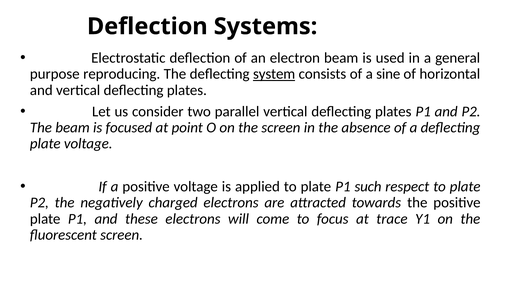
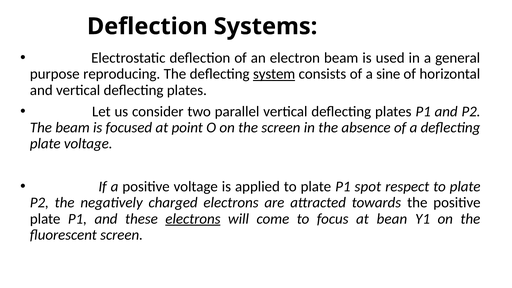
such: such -> spot (368, 187)
electrons underline: none -> present (193, 219)
trace: trace -> bean (392, 219)
